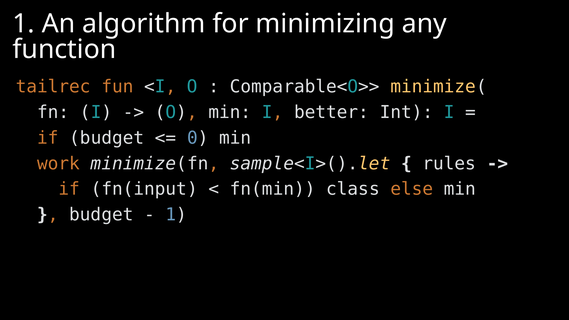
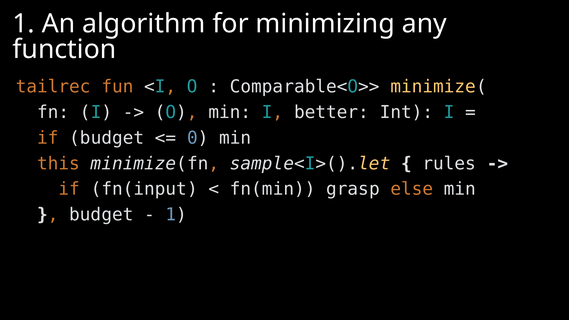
work: work -> this (59, 164)
class: class -> grasp (353, 189)
